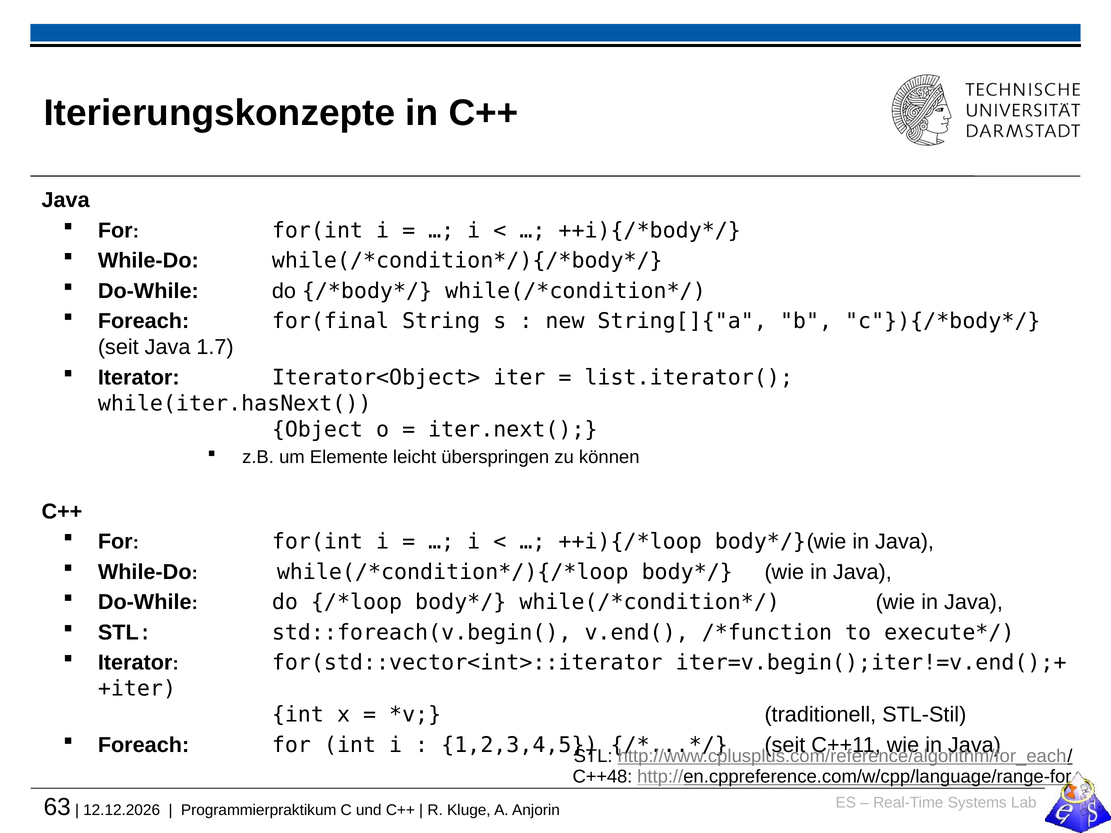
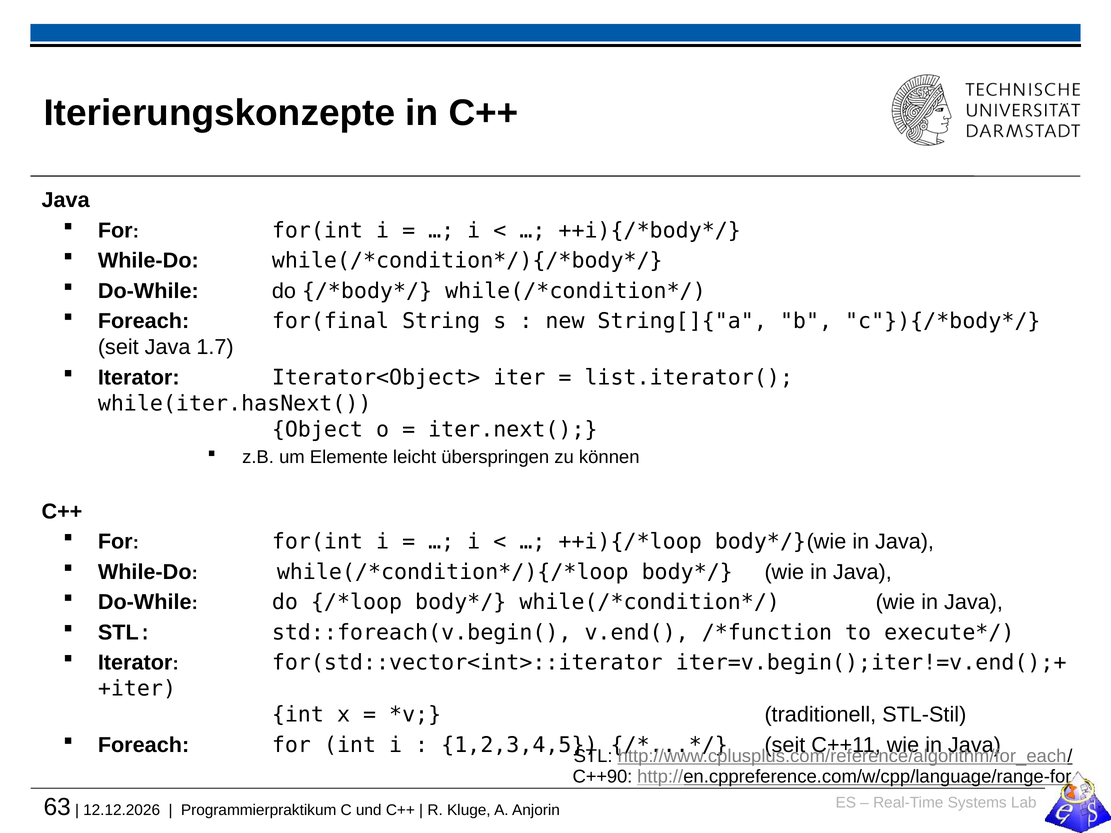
C++48: C++48 -> C++90 (602, 777)
